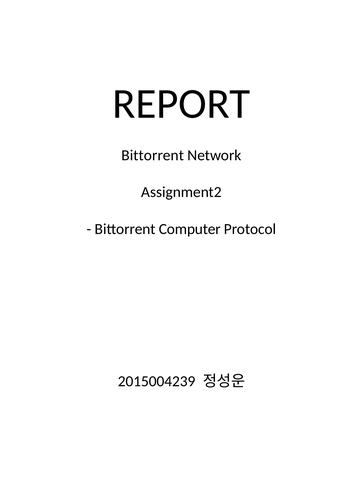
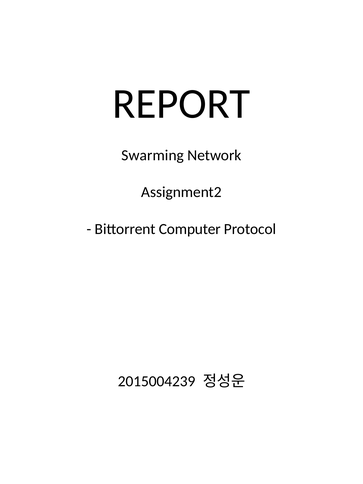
Bittorrent: Bittorrent -> Swarming (153, 155)
